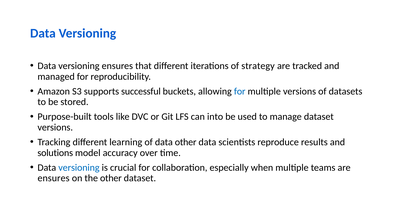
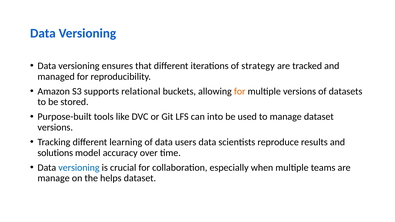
successful: successful -> relational (141, 91)
for colour: blue -> orange (240, 91)
data other: other -> users (186, 142)
ensures: ensures -> manage (54, 178)
the other: other -> helps (111, 178)
